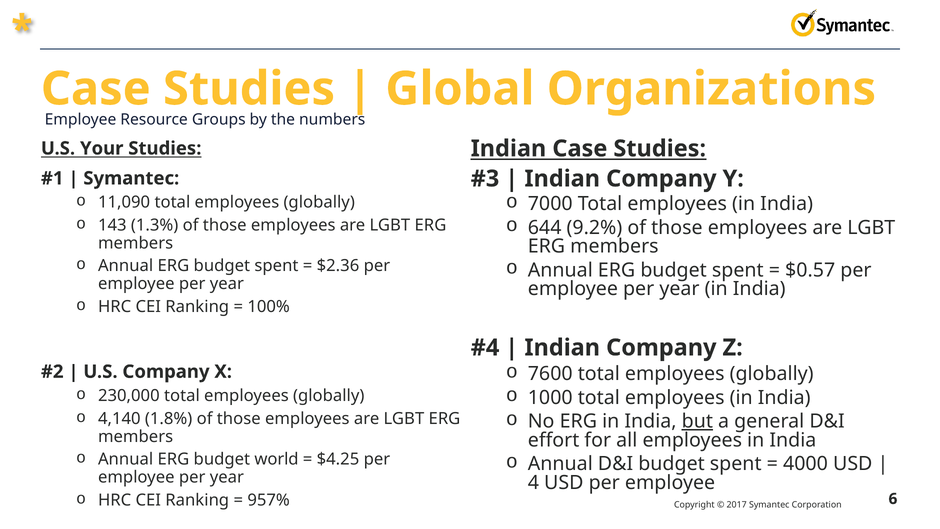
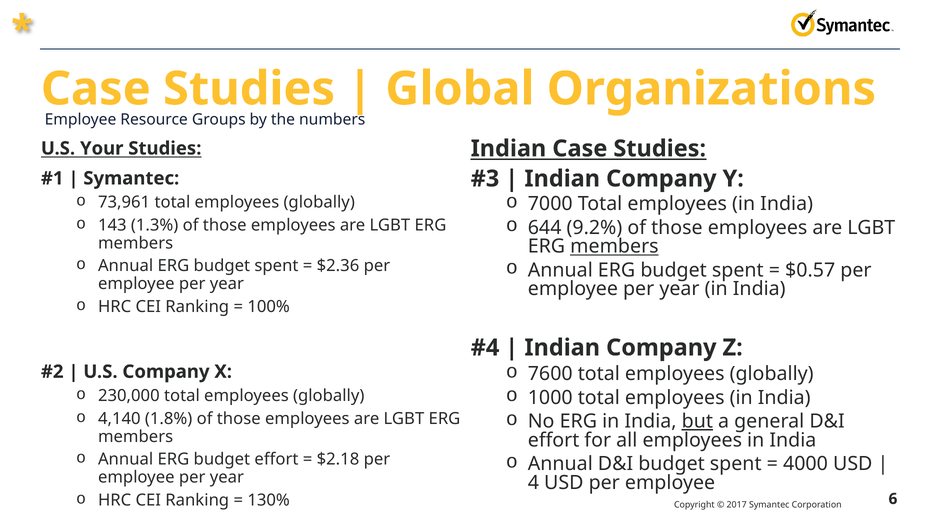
11,090: 11,090 -> 73,961 (124, 202)
members underline: none -> present (614, 246)
budget world: world -> effort (276, 459)
$4.25: $4.25 -> $2.18 (338, 459)
957%: 957% -> 130% (269, 500)
